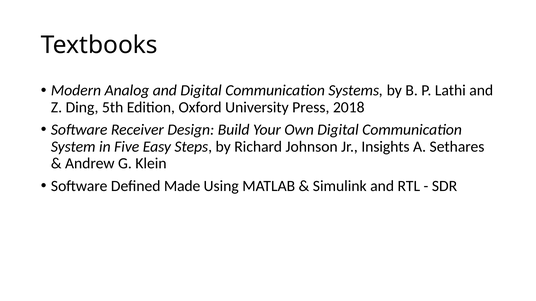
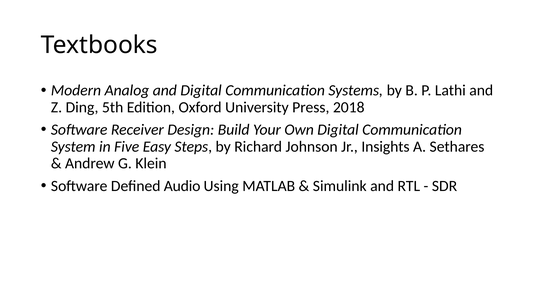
Made: Made -> Audio (182, 186)
